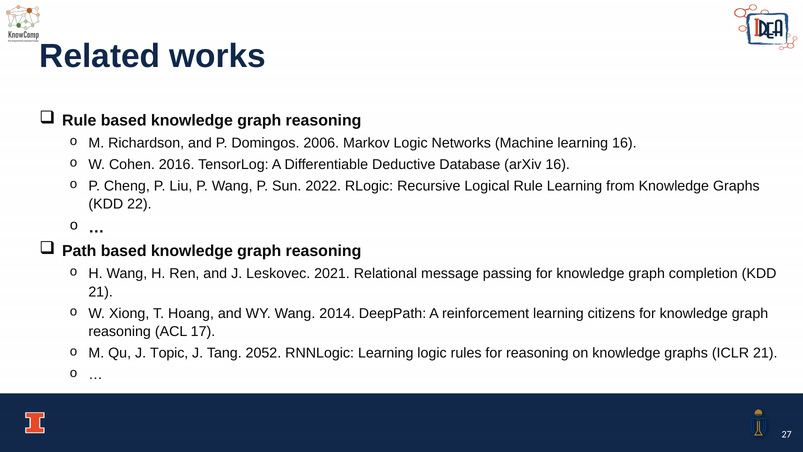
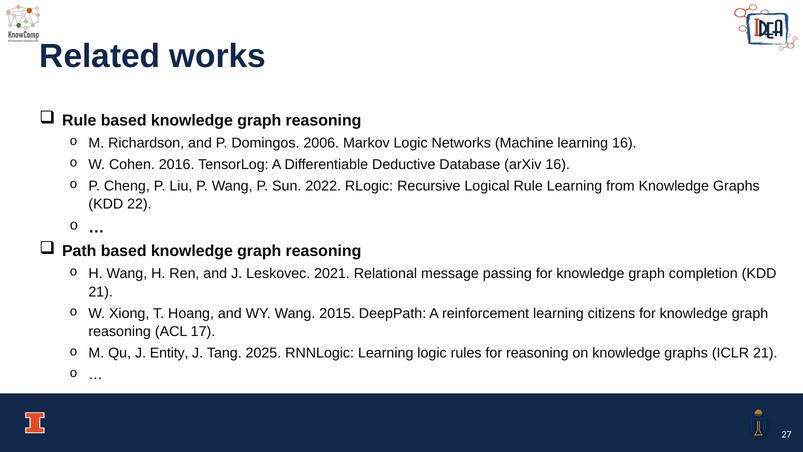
2014: 2014 -> 2015 (337, 313)
Topic: Topic -> Entity (169, 353)
2052: 2052 -> 2025 (263, 353)
